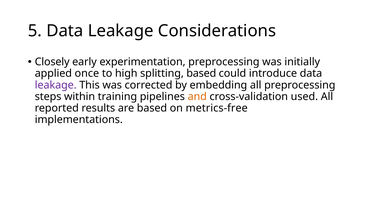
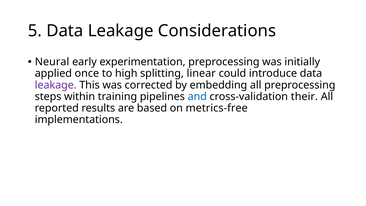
Closely: Closely -> Neural (52, 62)
splitting based: based -> linear (201, 73)
and colour: orange -> blue (197, 96)
used: used -> their (304, 96)
